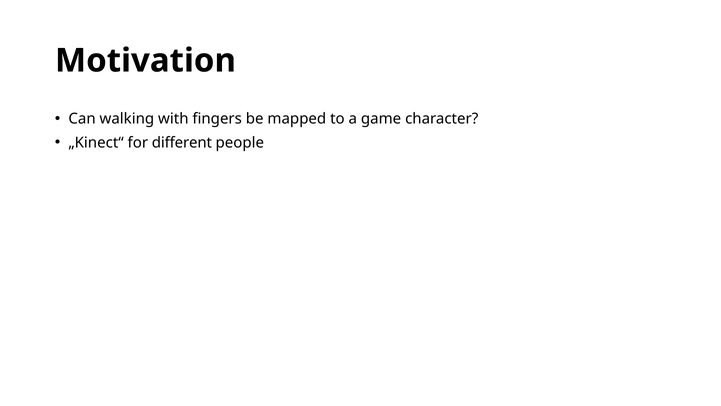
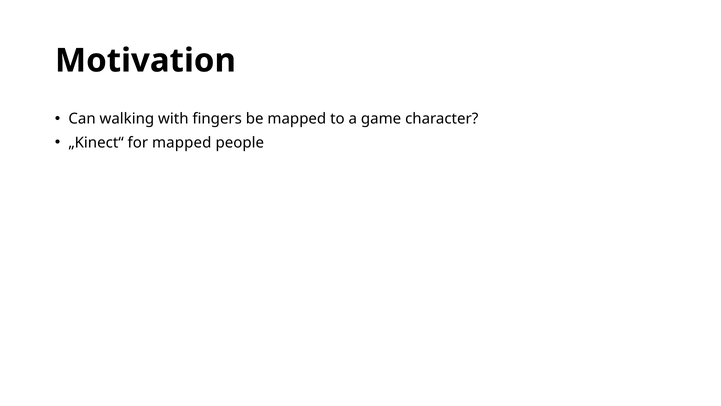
for different: different -> mapped (182, 142)
